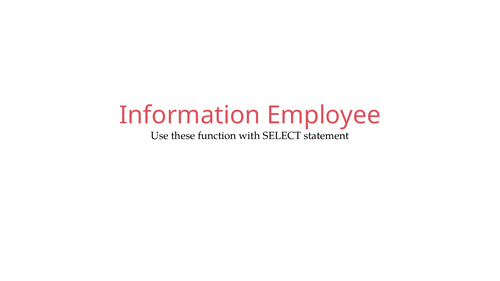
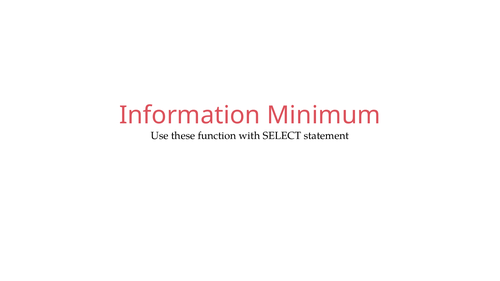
Employee: Employee -> Minimum (324, 115)
